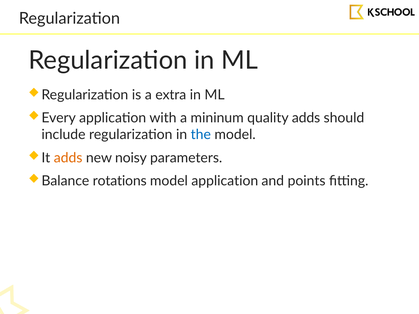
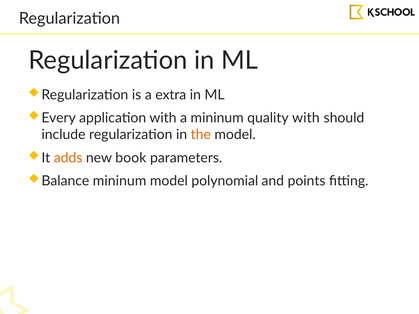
quality adds: adds -> with (306, 118)
the colour: blue -> orange (201, 135)
noisy: noisy -> book (131, 158)
rotations: rotations -> mininum (120, 181)
model application: application -> polynomial (225, 181)
